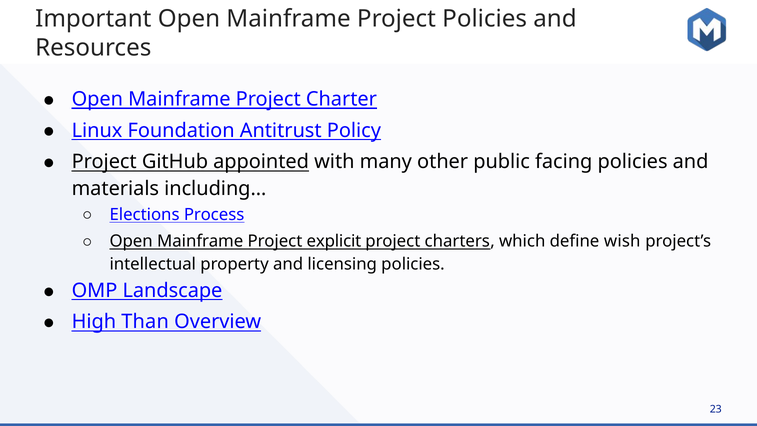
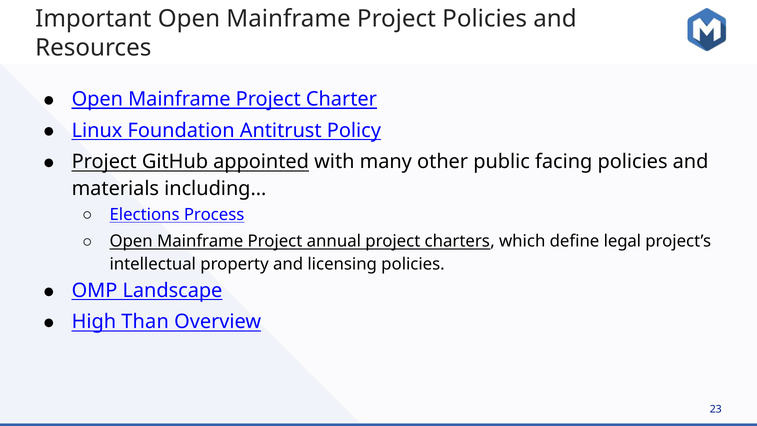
explicit: explicit -> annual (334, 241)
wish: wish -> legal (622, 241)
